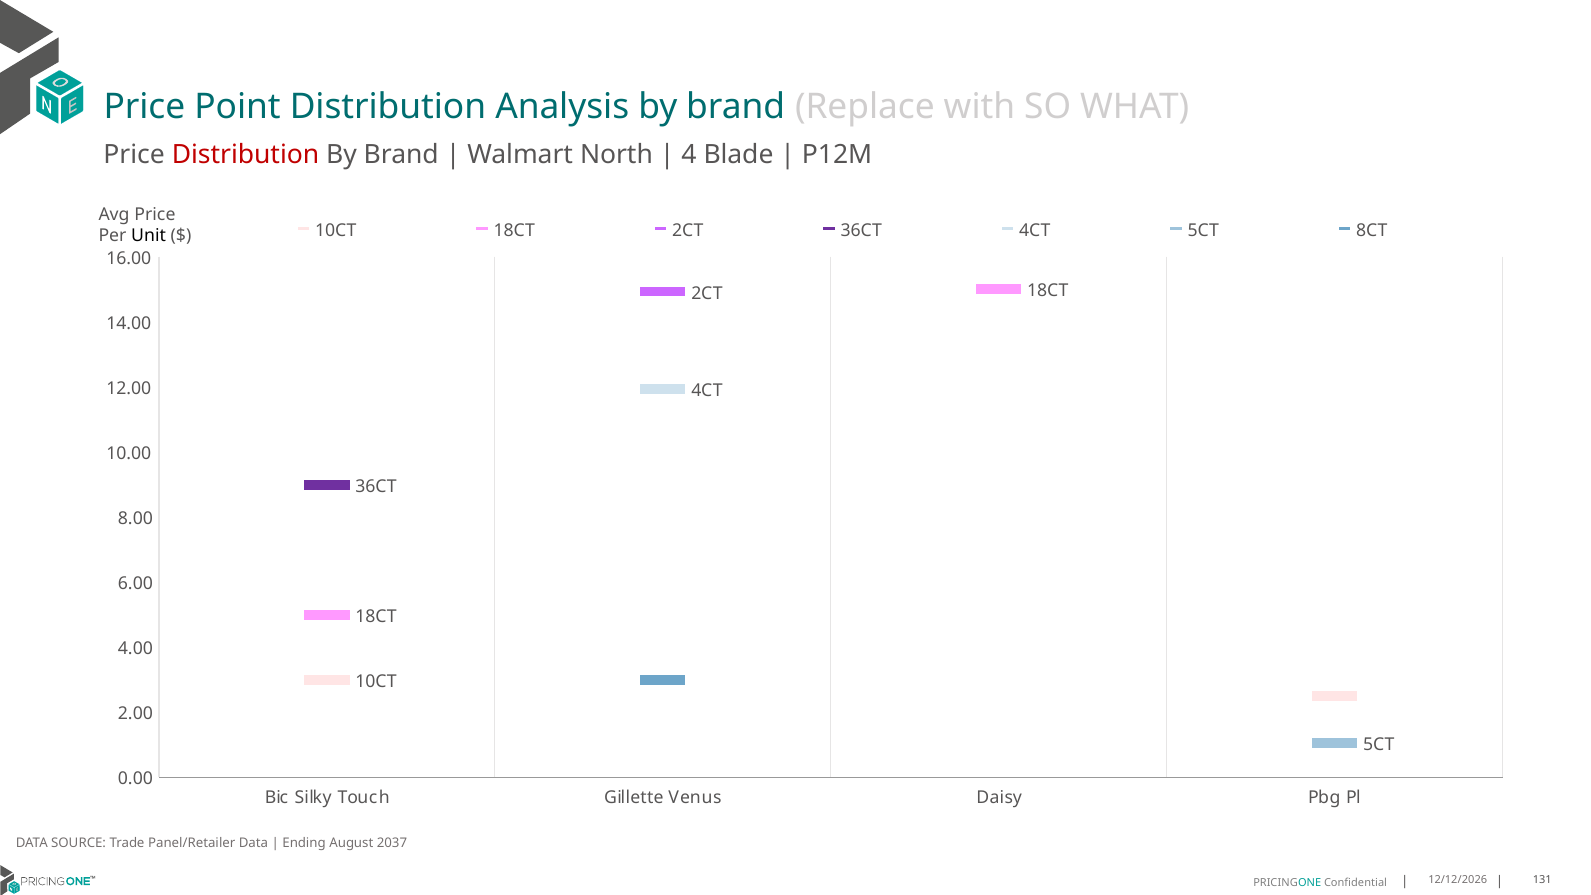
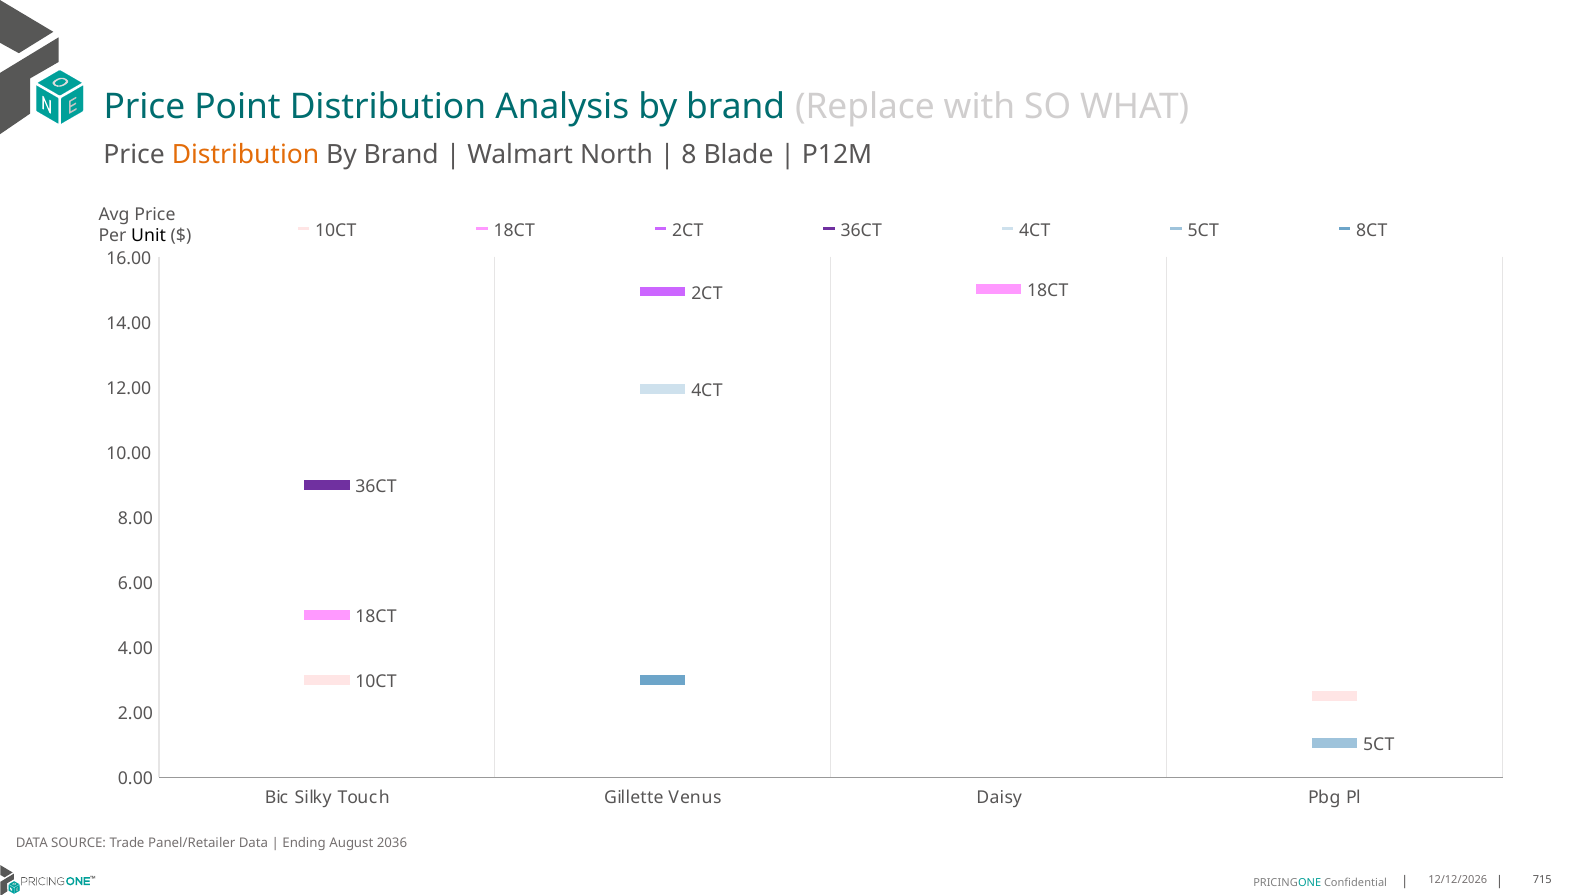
Distribution colour: red -> orange (245, 155)
4: 4 -> 8 (689, 155)
2037: 2037 -> 2036 (392, 843)
131: 131 -> 715 (1542, 880)
